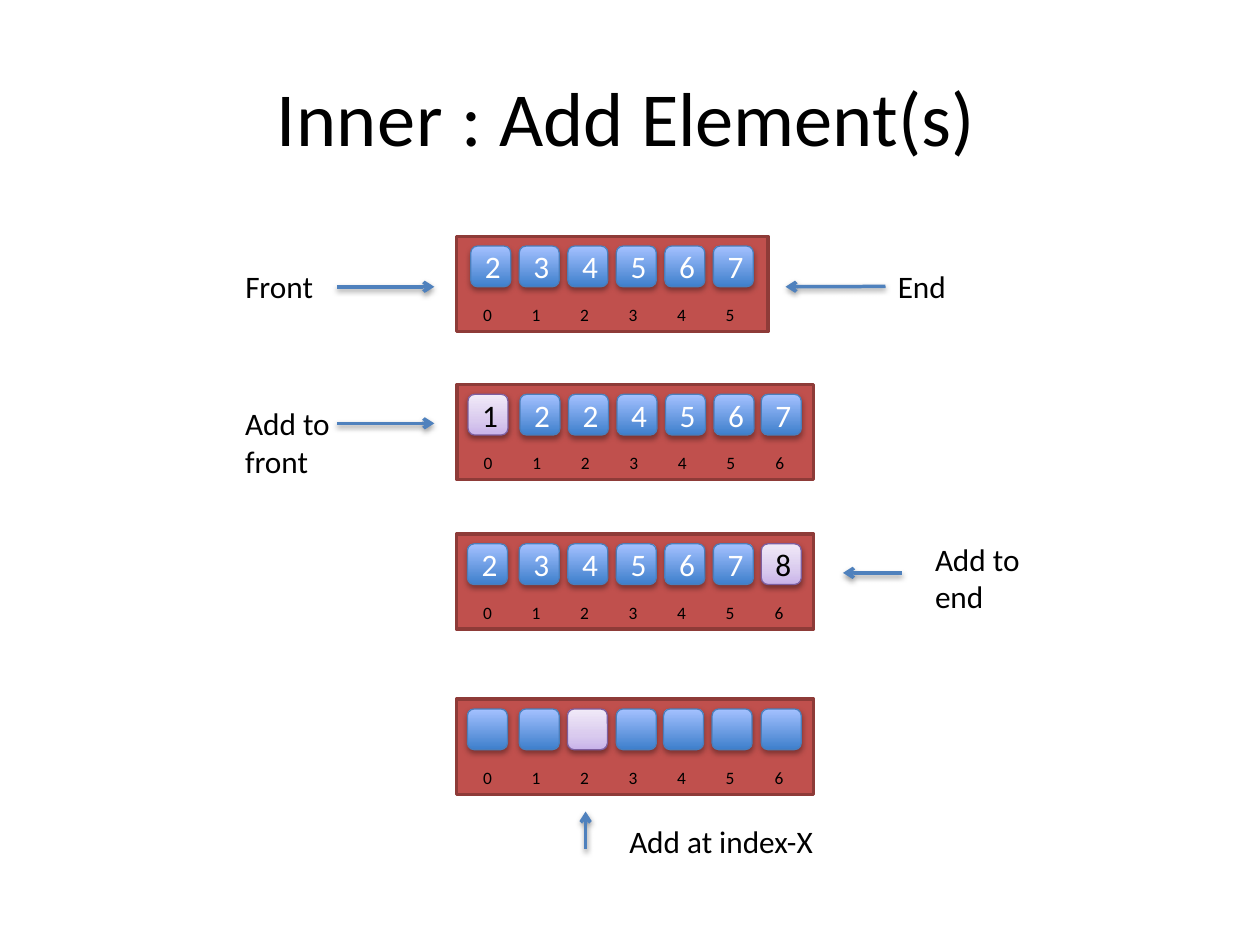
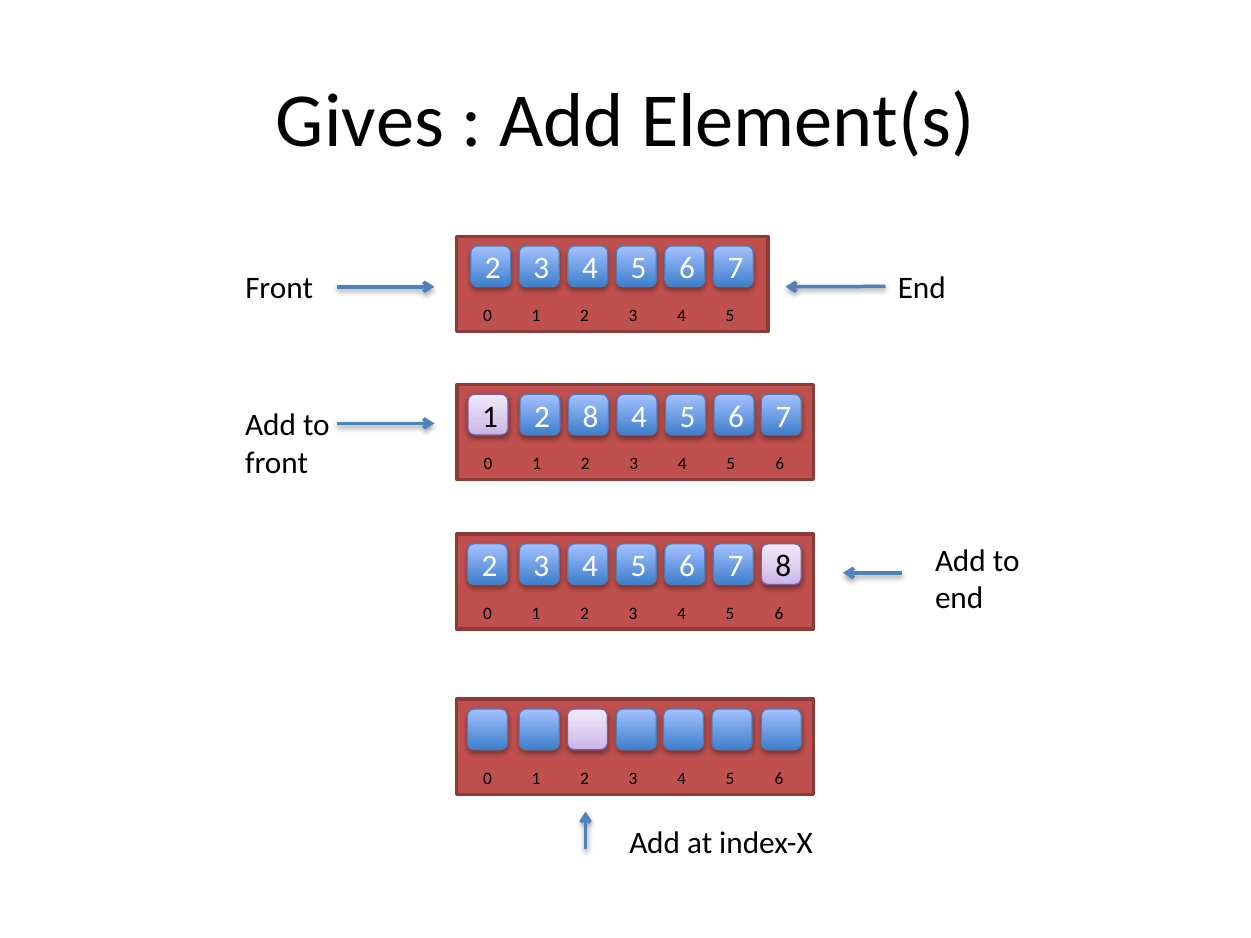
Inner: Inner -> Gives (360, 121)
2 2: 2 -> 8 (591, 417)
